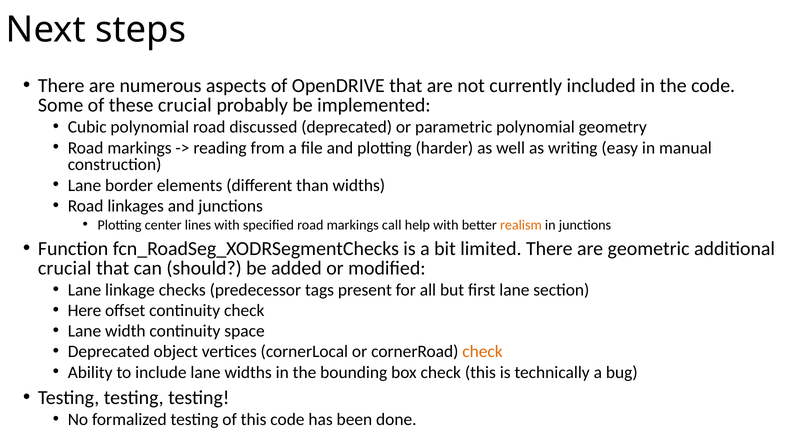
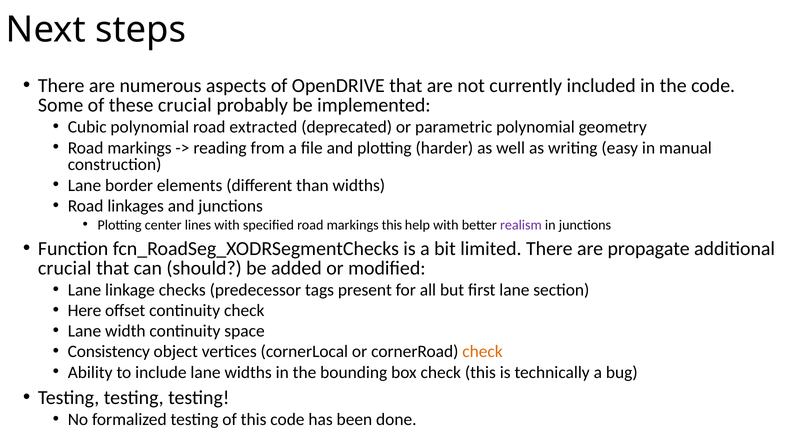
discussed: discussed -> extracted (263, 127)
markings call: call -> this (392, 225)
realism colour: orange -> purple (521, 225)
geometric: geometric -> propagate (649, 249)
Deprecated: Deprecated -> Consistency (109, 352)
